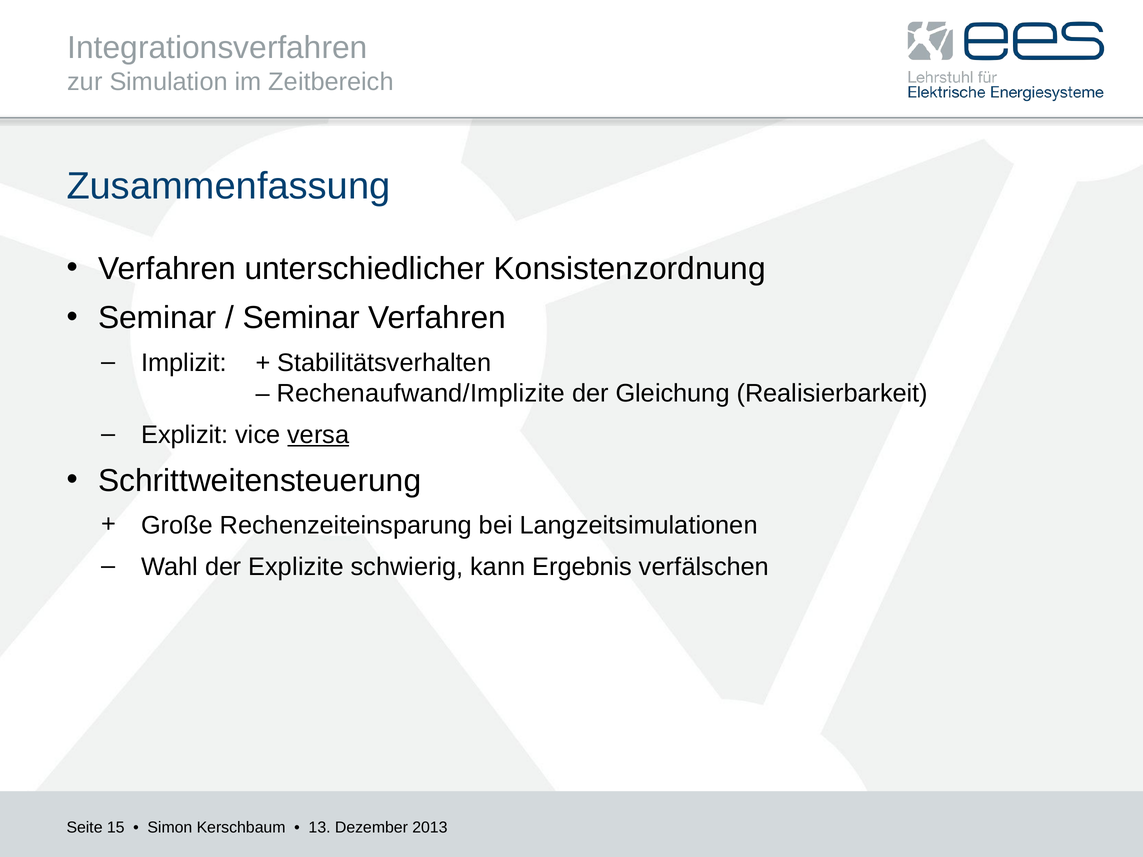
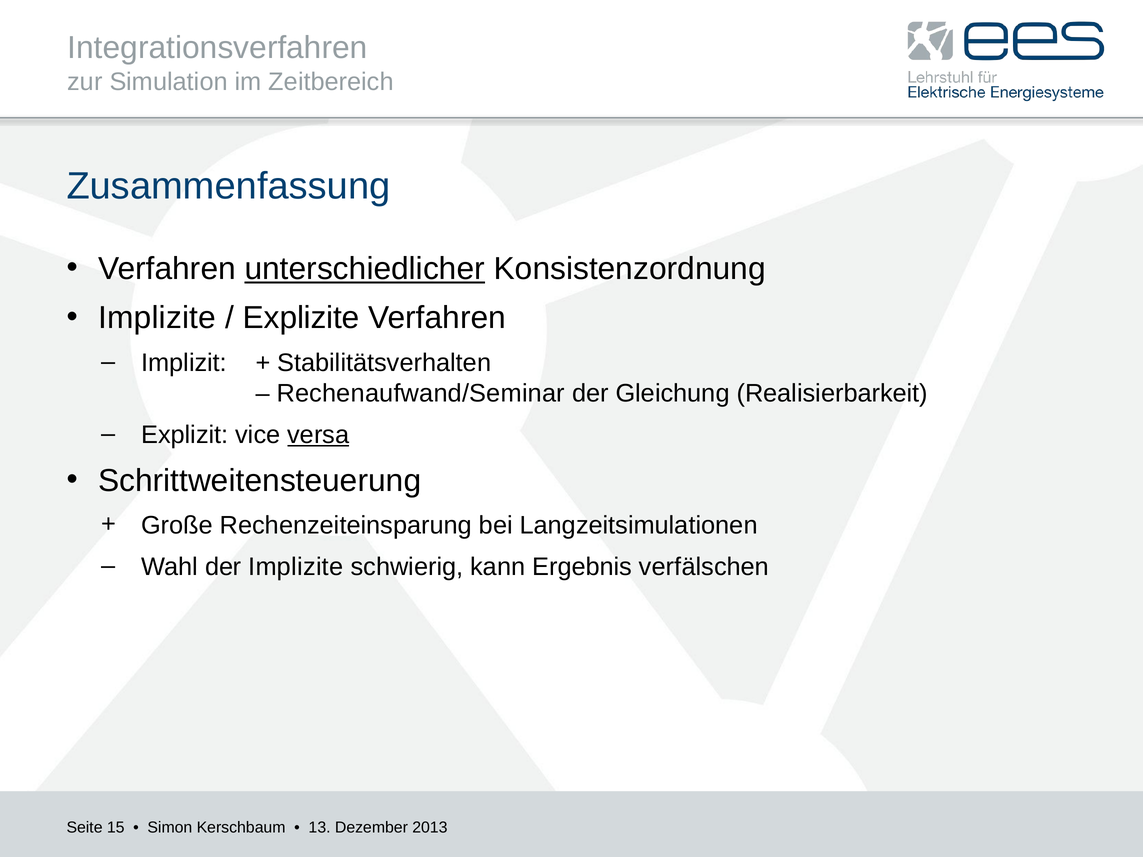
unterschiedlicher underline: none -> present (365, 269)
Seminar: Seminar -> Implizite (157, 318)
Seminar: Seminar -> Explizite (301, 318)
Rechenaufwand/Implizite: Rechenaufwand/Implizite -> Rechenaufwand/Seminar (421, 393)
der Explizite: Explizite -> Implizite (296, 567)
